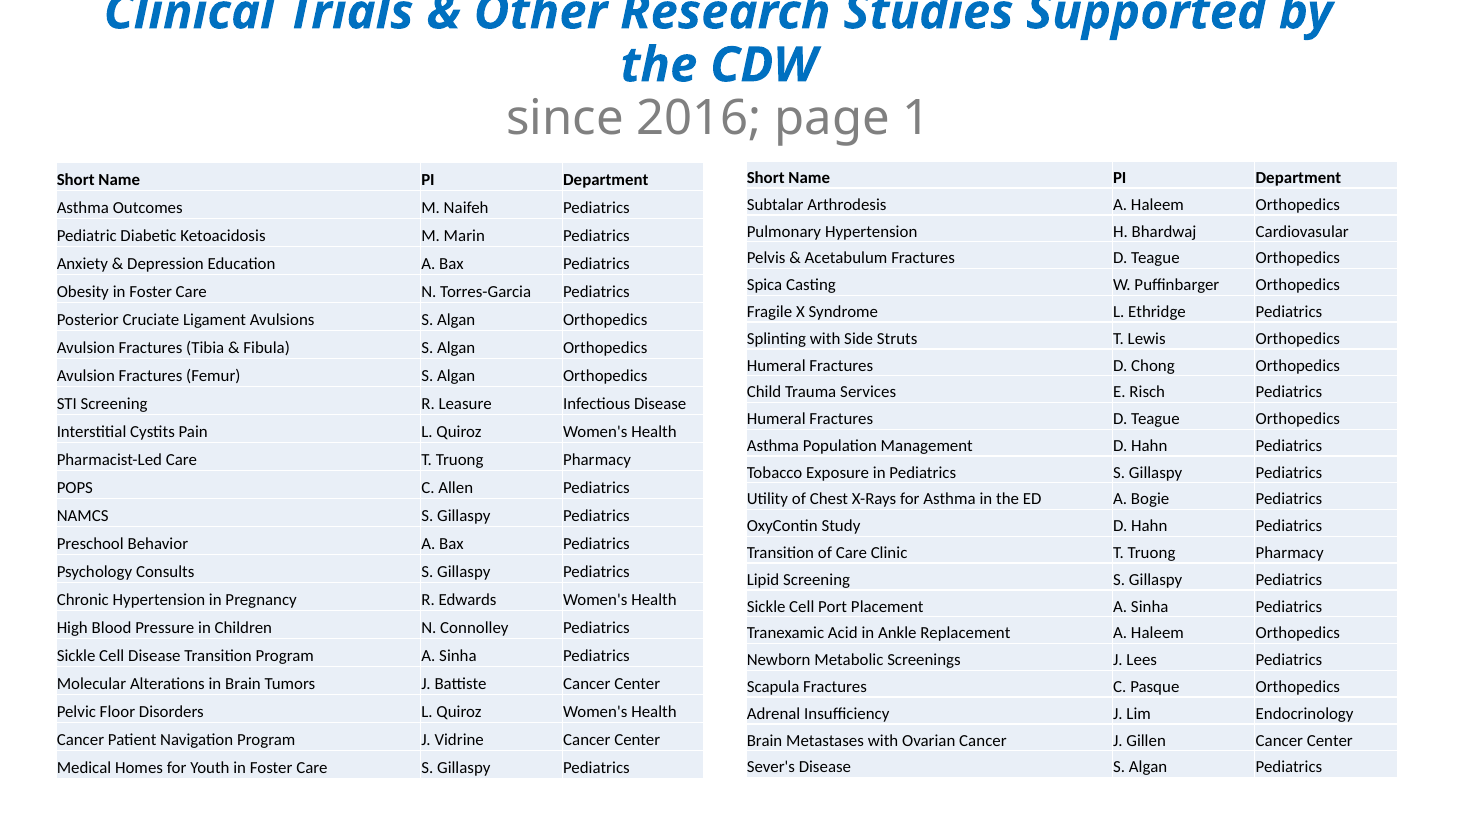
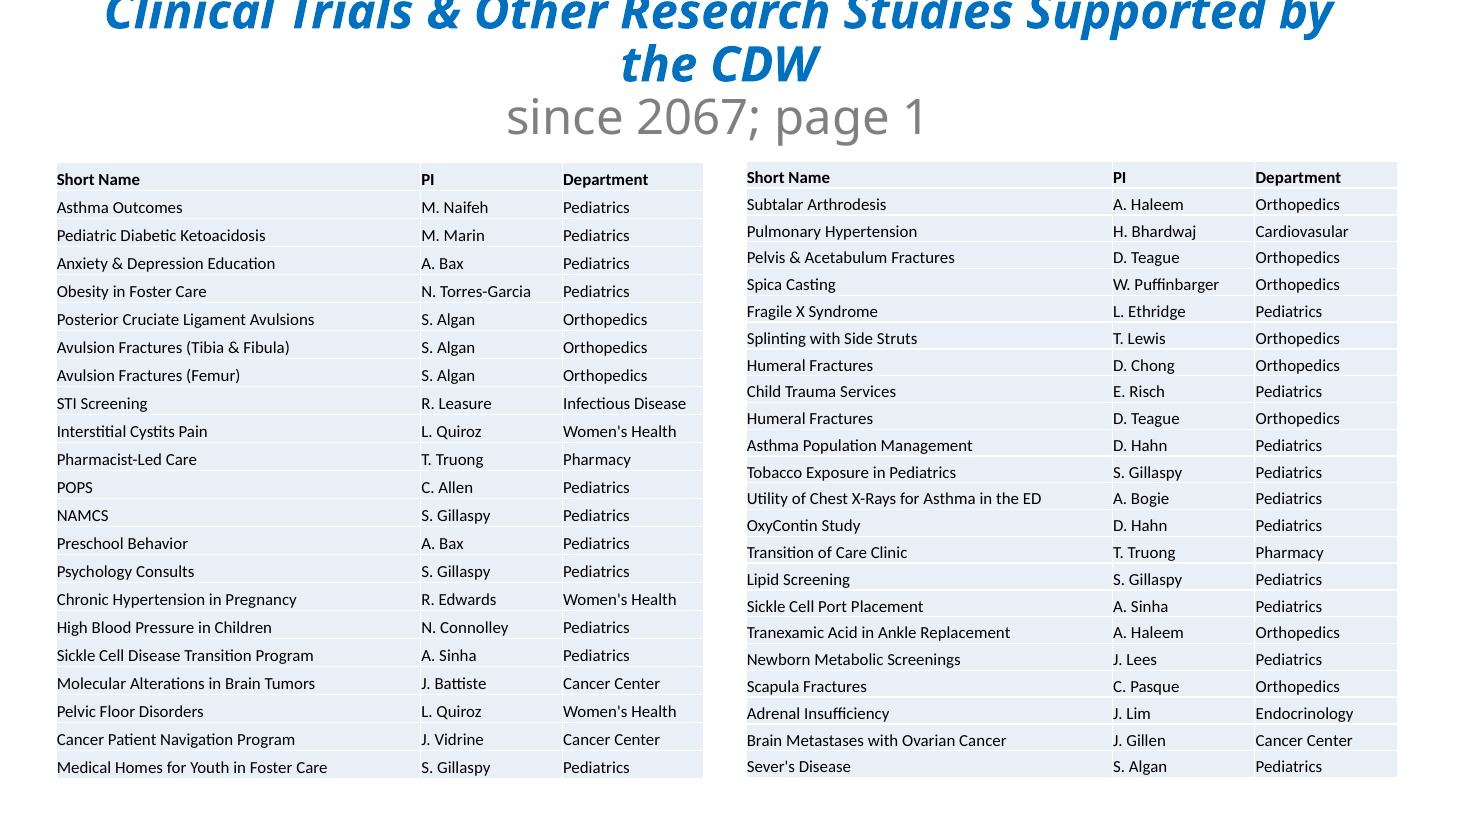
2016: 2016 -> 2067 (699, 118)
